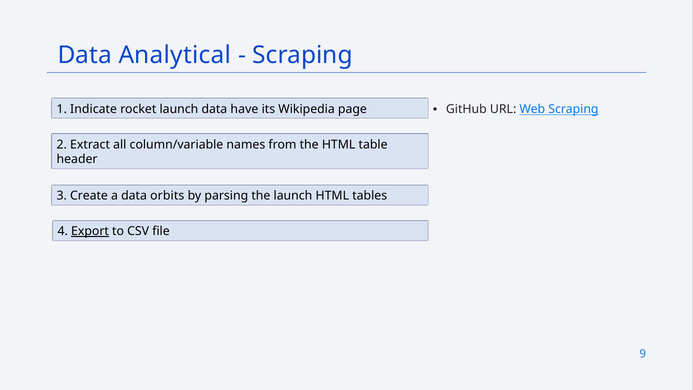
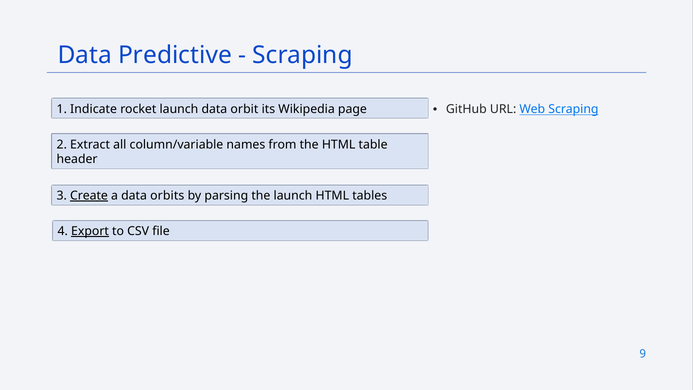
Analytical: Analytical -> Predictive (175, 55)
have: have -> orbit (244, 109)
Create underline: none -> present (89, 196)
